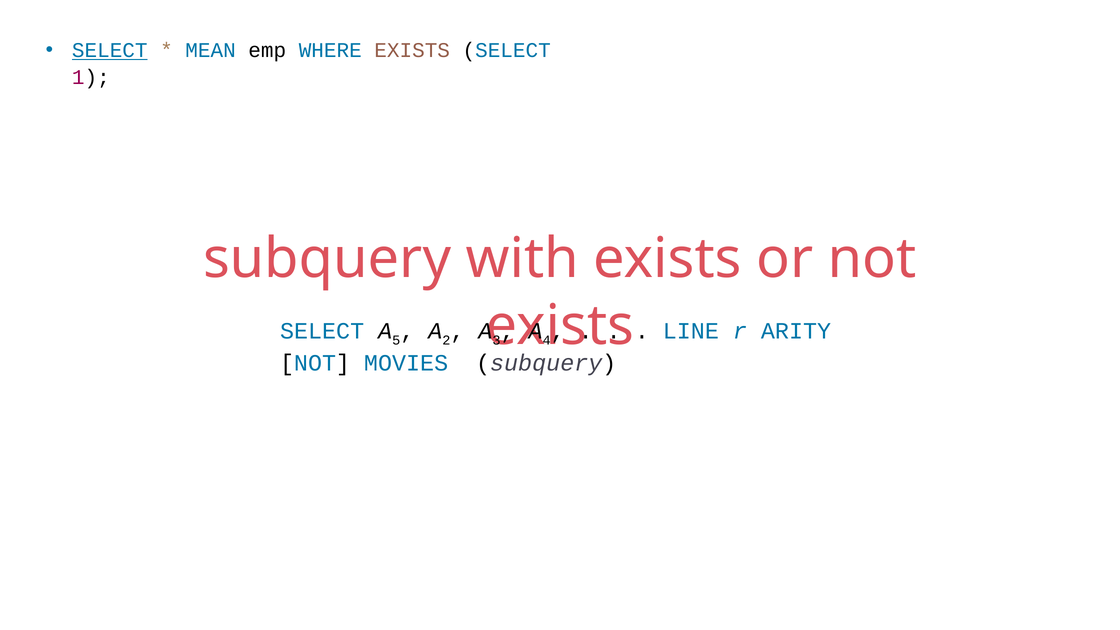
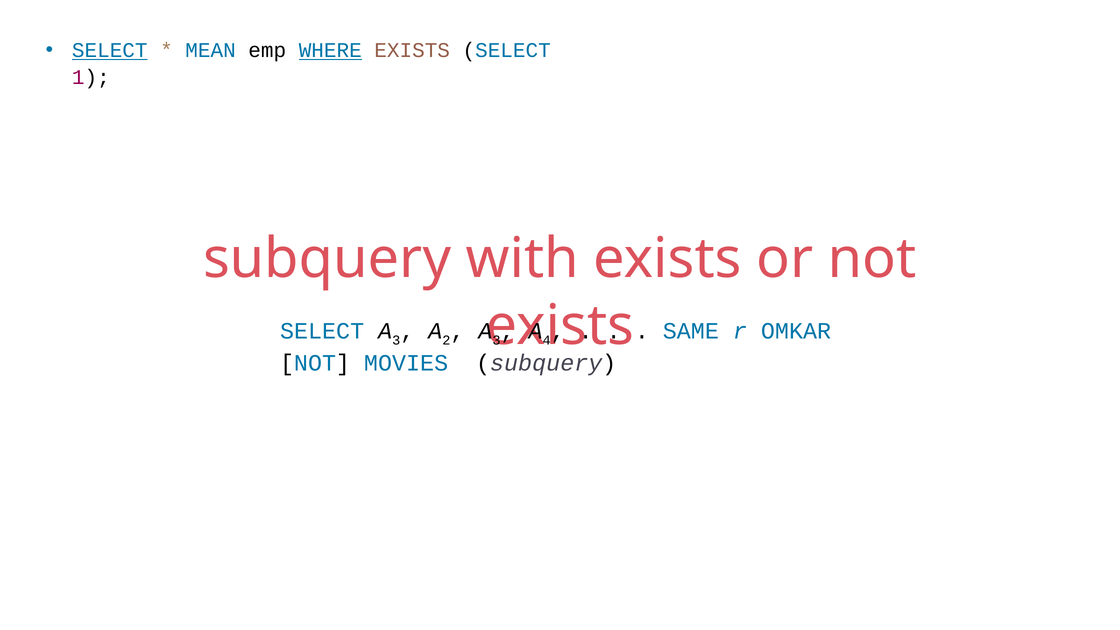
WHERE underline: none -> present (330, 50)
5: 5 -> 3 (396, 340)
LINE: LINE -> SAME (691, 331)
ARITY: ARITY -> OMKAR (796, 331)
